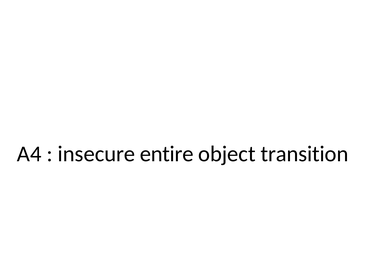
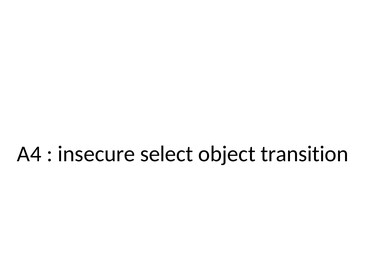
entire: entire -> select (167, 154)
